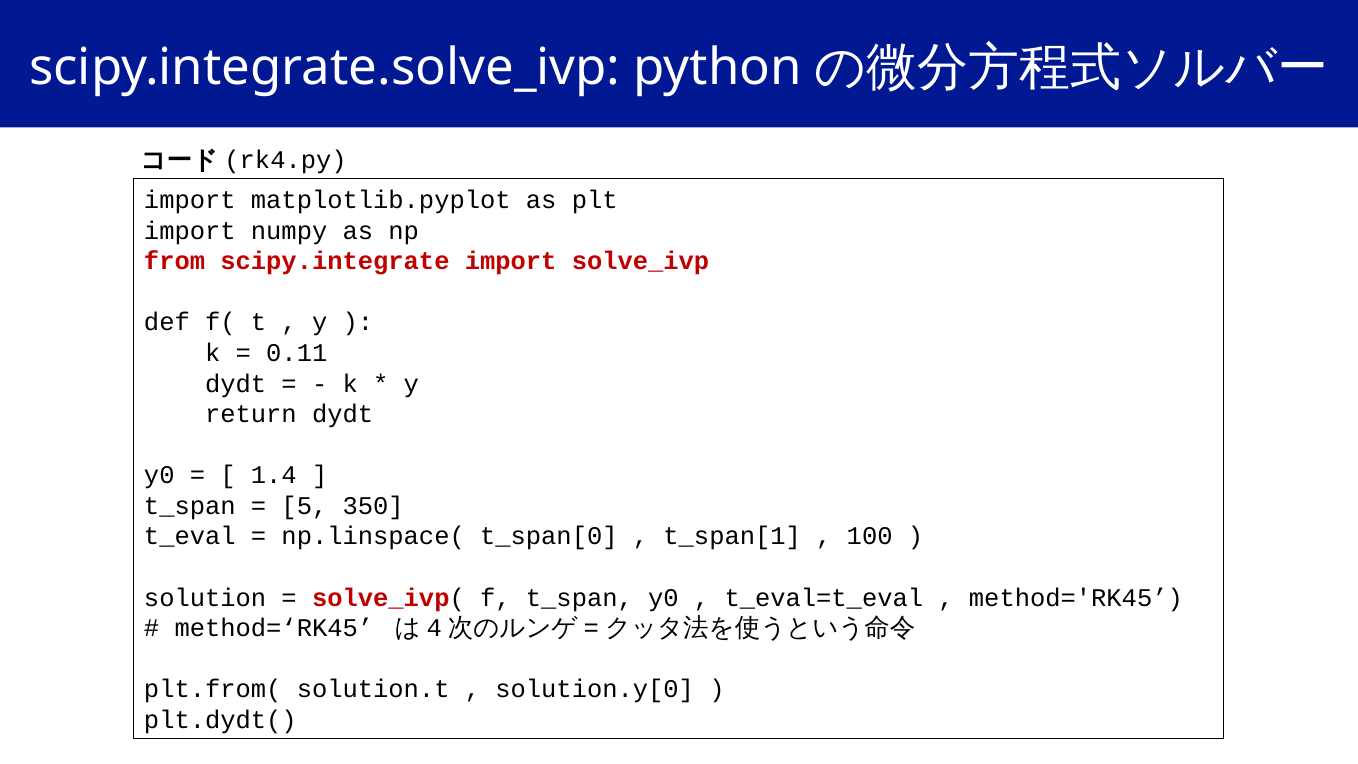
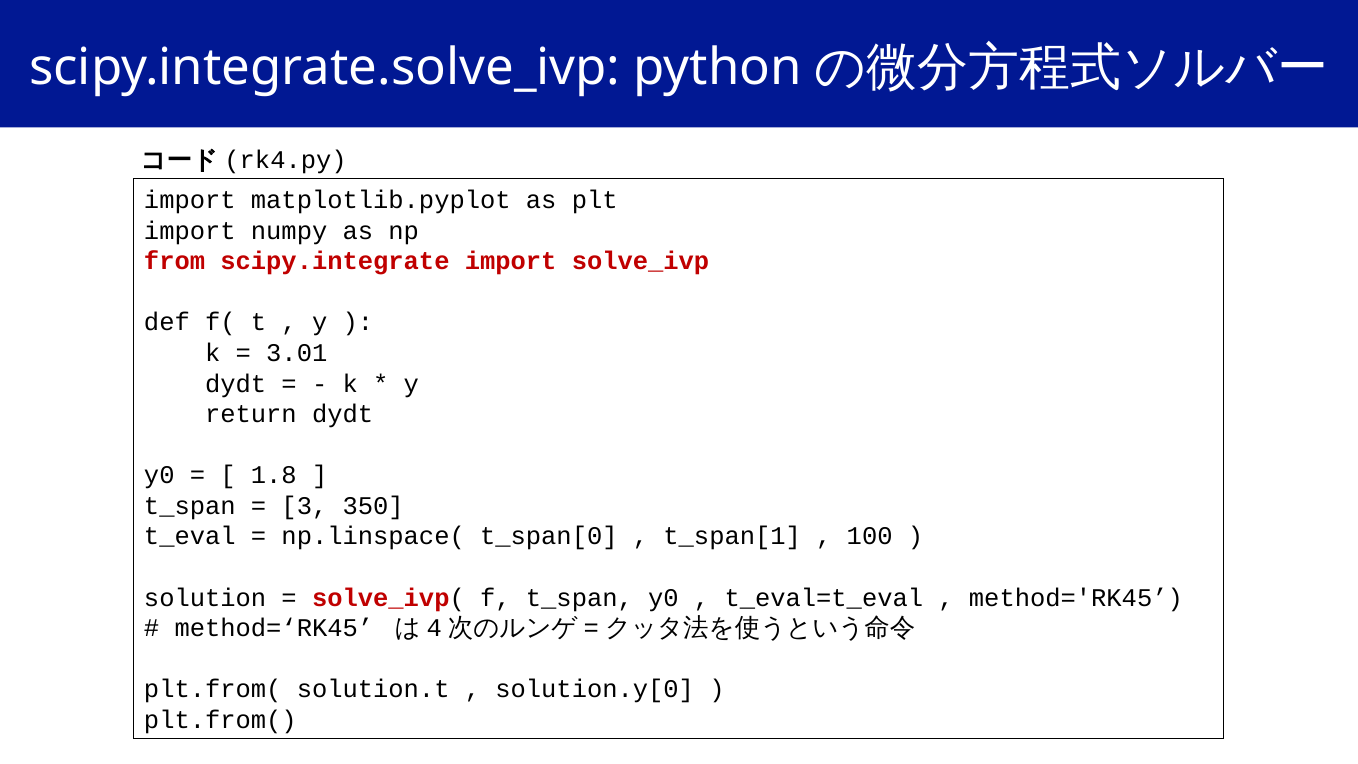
0.11: 0.11 -> 3.01 (297, 353)
1.4: 1.4 -> 1.8 (274, 475)
5: 5 -> 3 (304, 506)
plt.dydt(: plt.dydt( -> plt.from( (220, 720)
